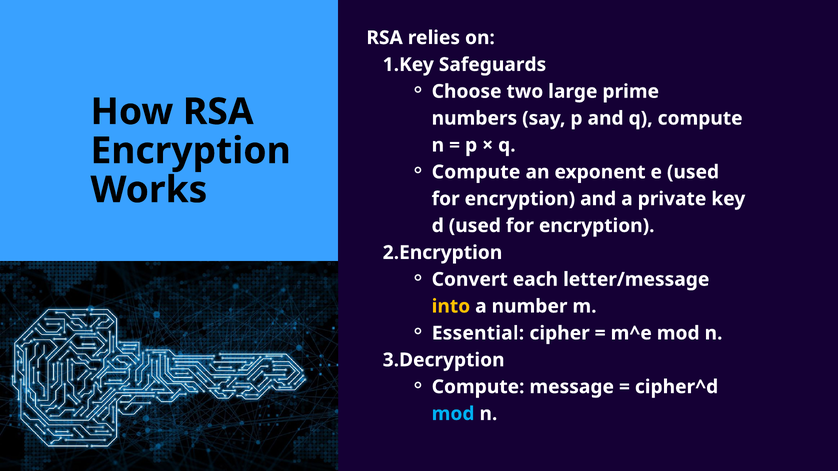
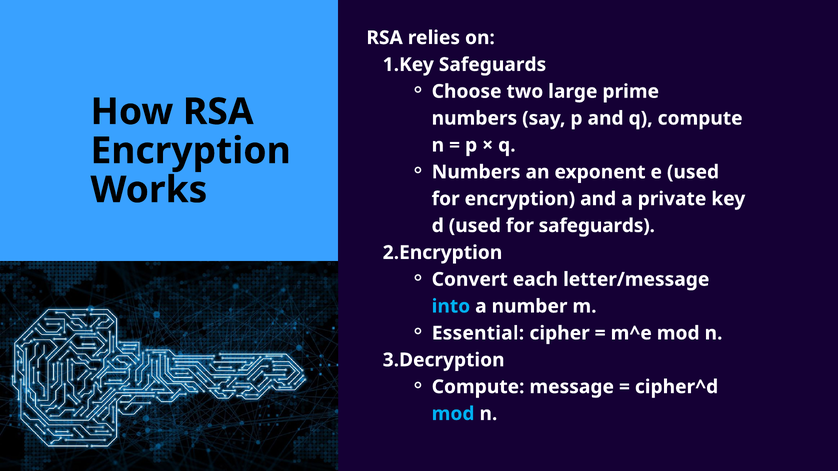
Compute: Compute -> Numbers (476, 172)
d used for encryption: encryption -> safeguards (597, 226)
into colour: yellow -> light blue (451, 307)
